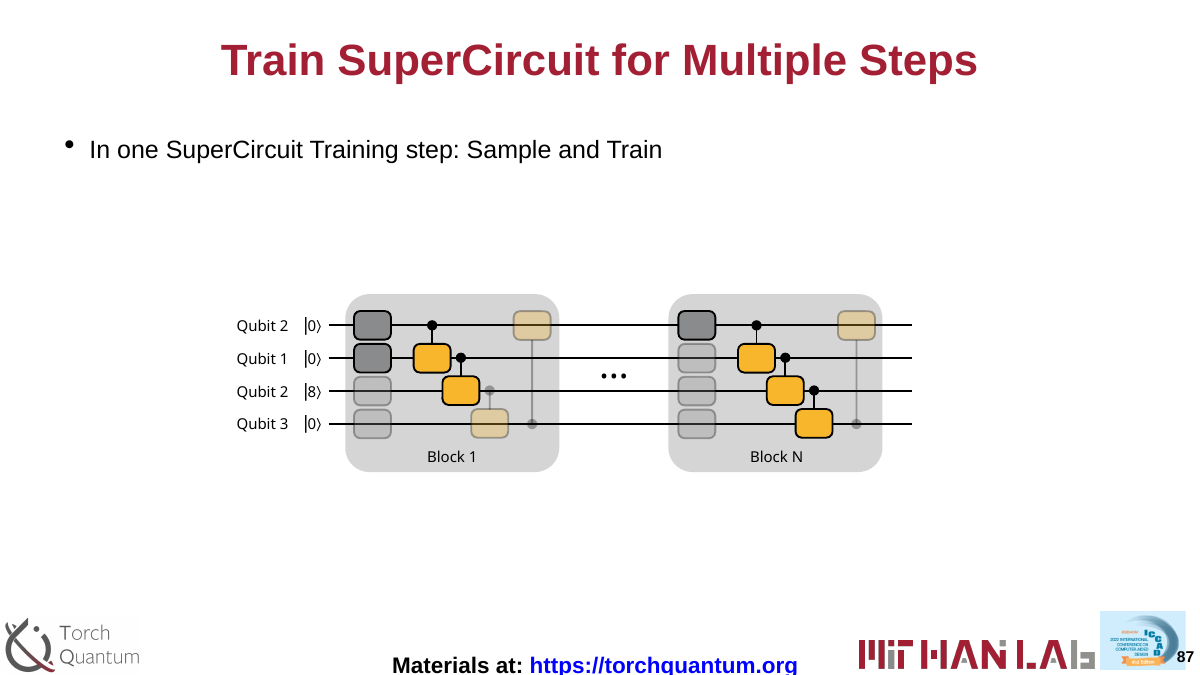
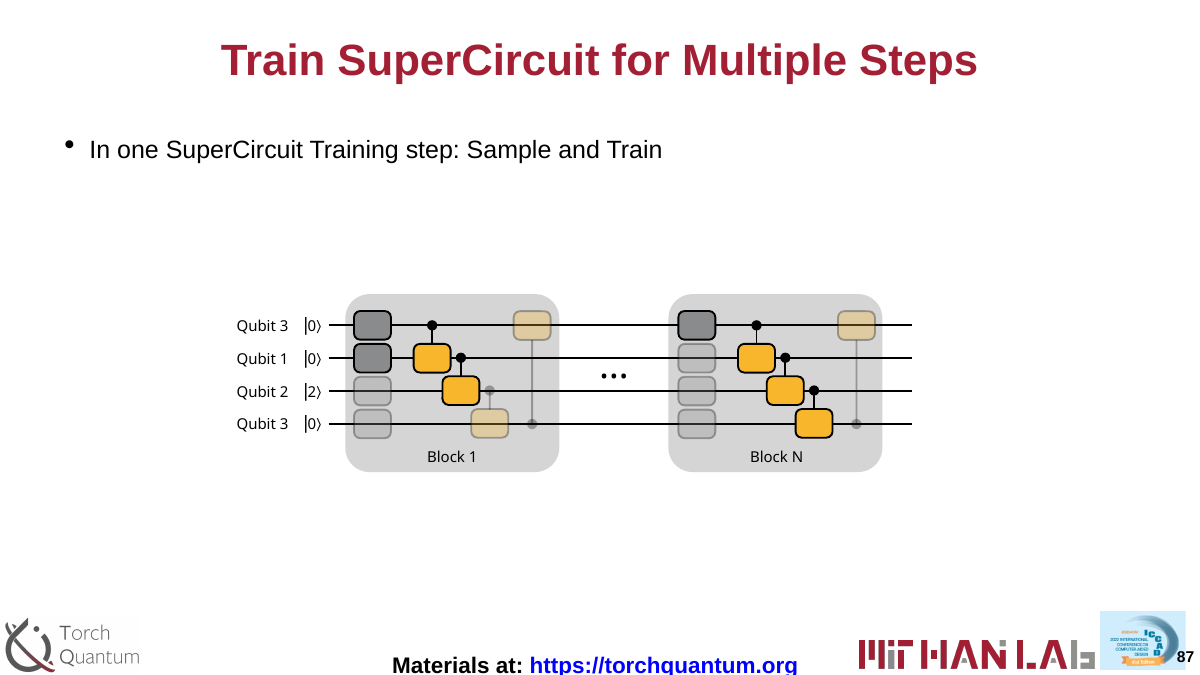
2: 2 -> 3 (284, 327)
2 8: 8 -> 2 (312, 393)
